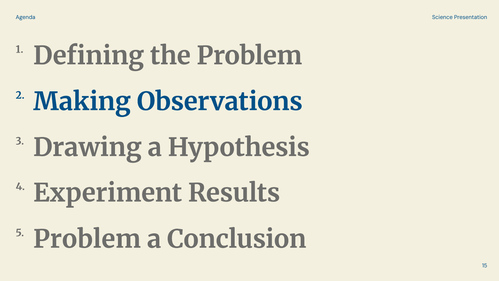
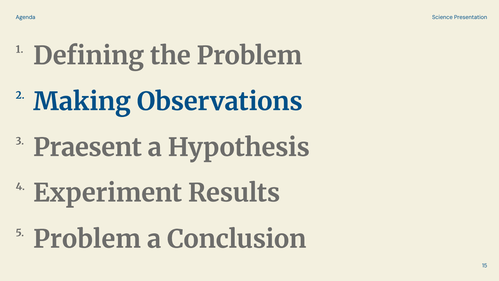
Drawing: Drawing -> Praesent (88, 147)
